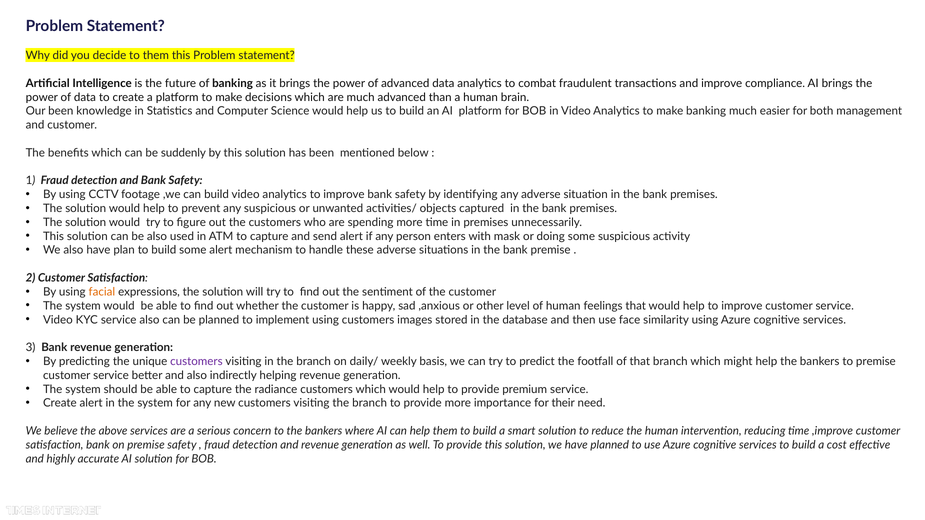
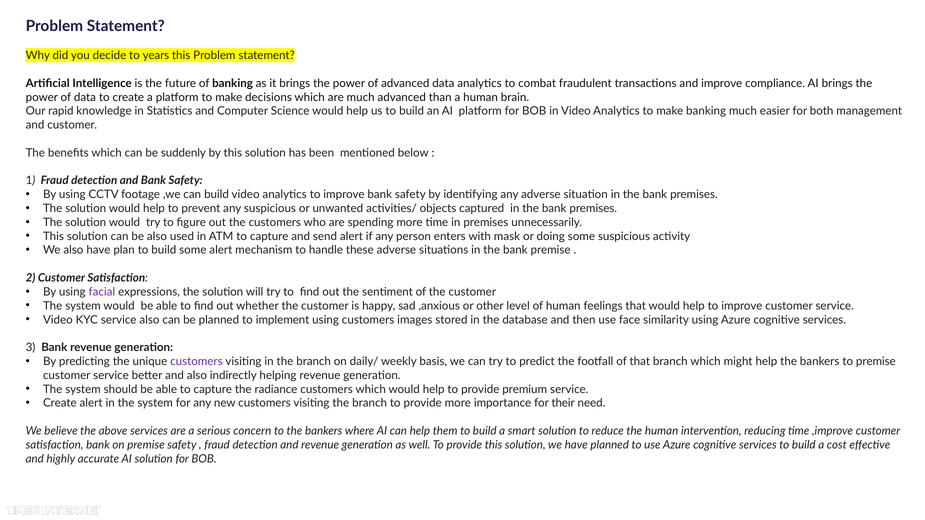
to them: them -> years (156, 56)
Our been: been -> rapid (61, 111)
facial colour: orange -> purple (102, 292)
